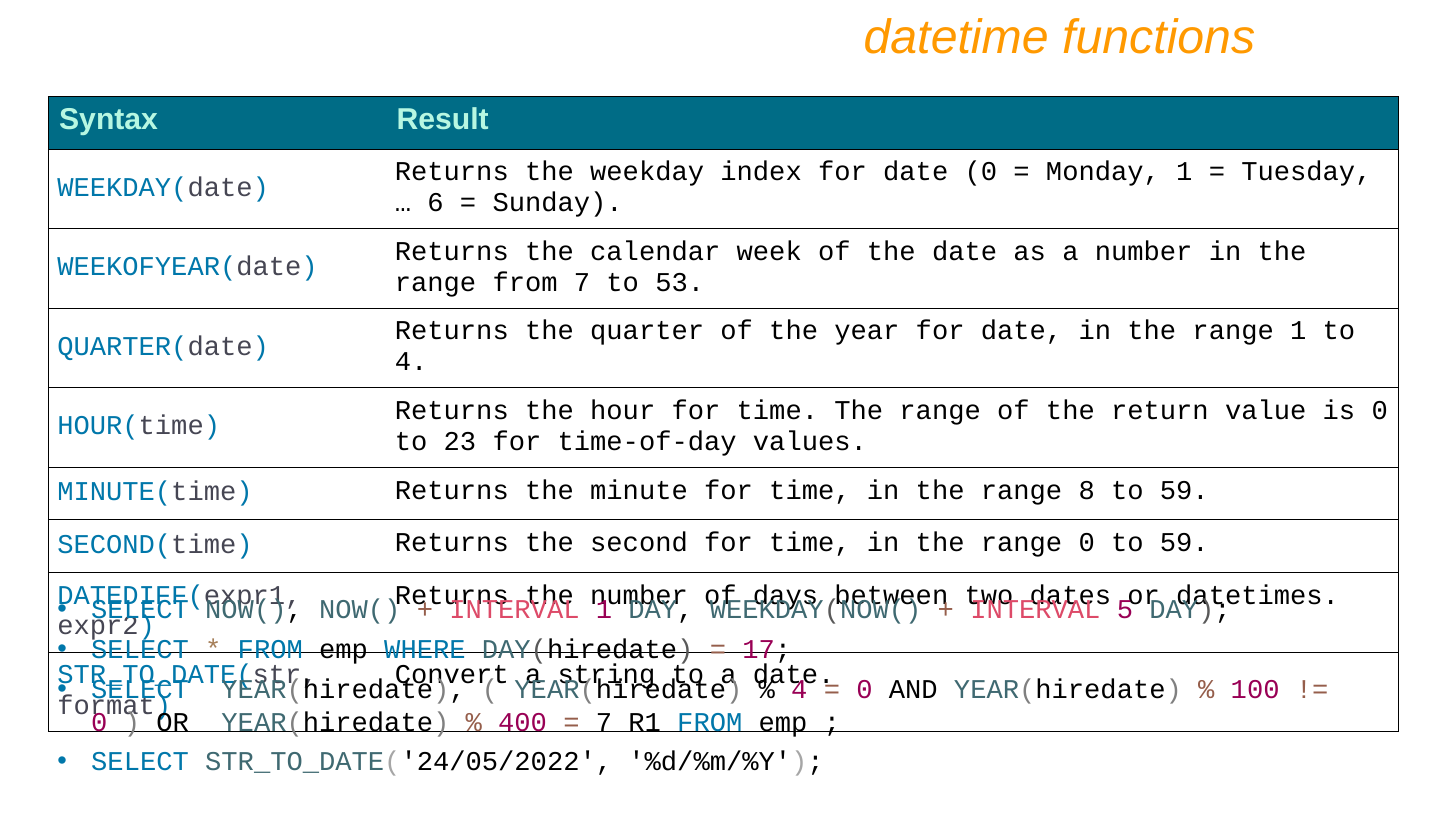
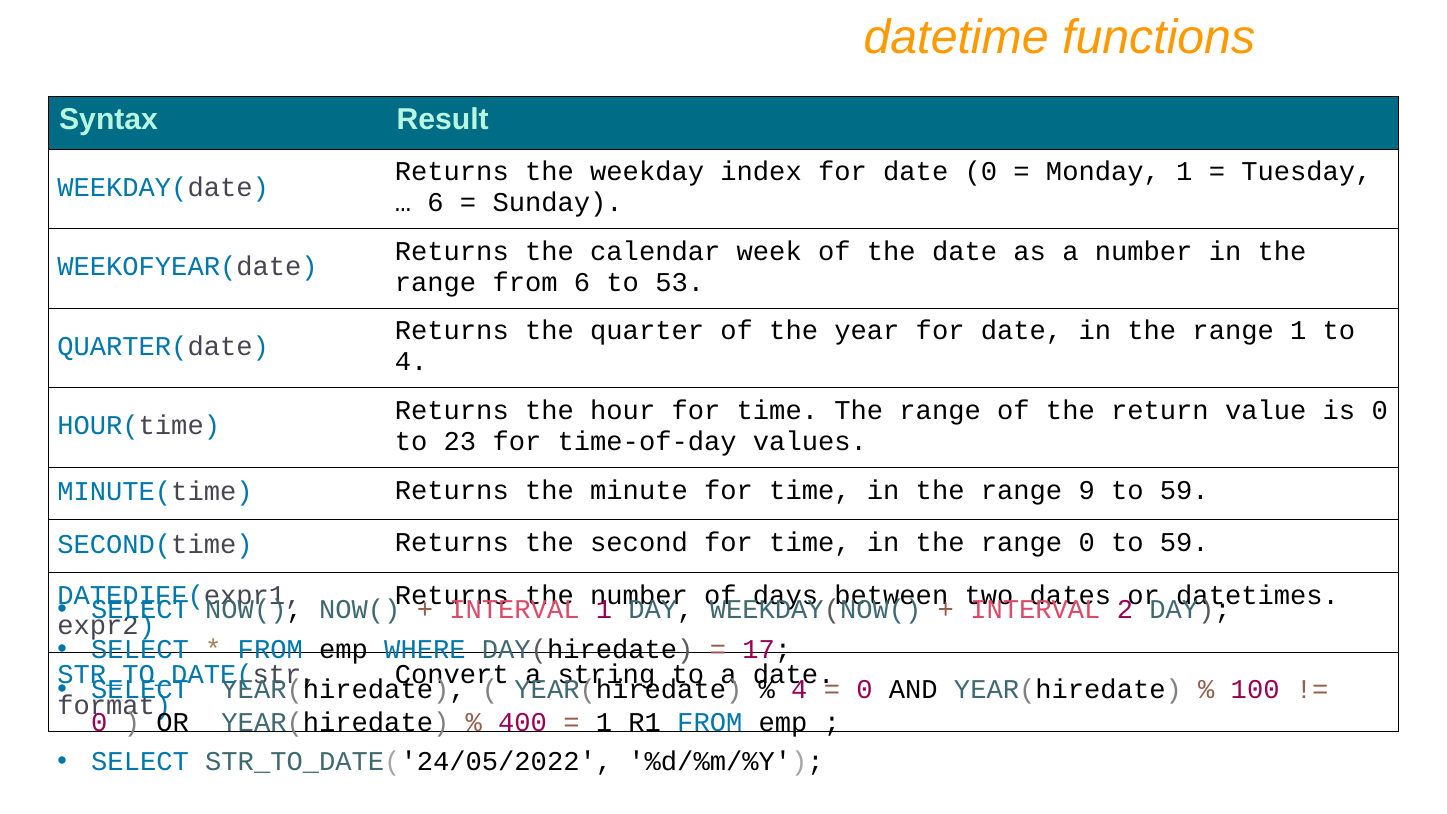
from 7: 7 -> 6 (582, 282)
8: 8 -> 9 (1087, 490)
5: 5 -> 2 (1125, 610)
7: 7 -> 1 (604, 722)
